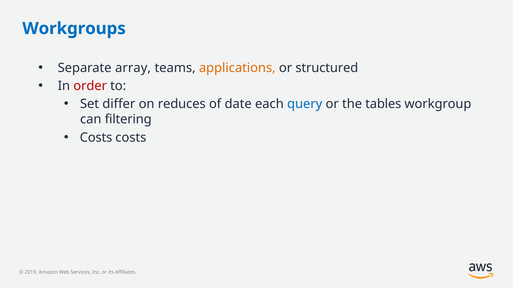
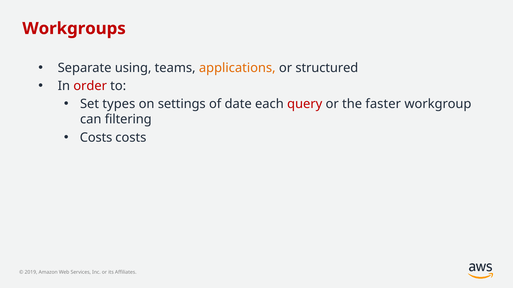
Workgroups colour: blue -> red (74, 29)
array: array -> using (133, 68)
differ: differ -> types (119, 104)
reduces: reduces -> settings (182, 104)
query colour: blue -> red (305, 104)
tables: tables -> faster (383, 104)
